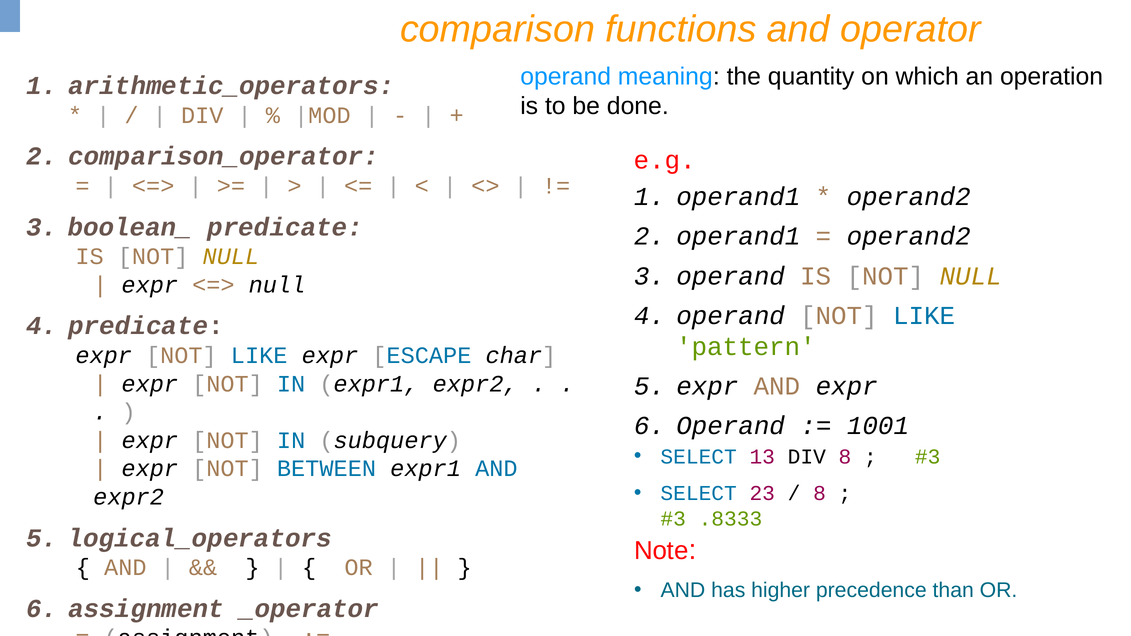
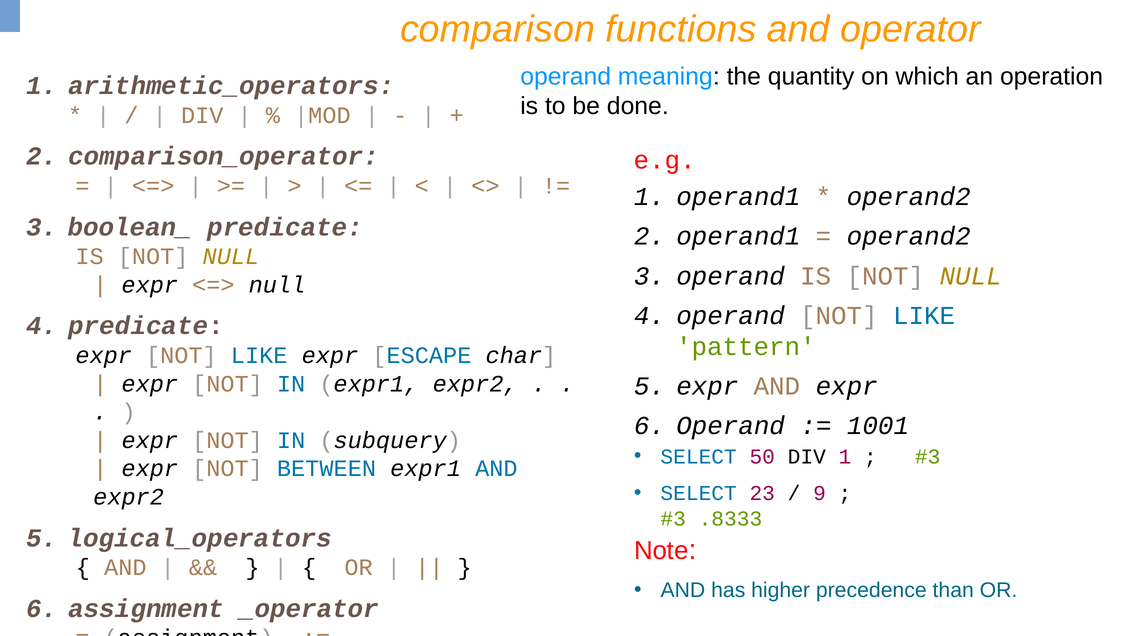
13: 13 -> 50 (762, 457)
DIV 8: 8 -> 1 (845, 457)
8: 8 -> 9 (820, 493)
